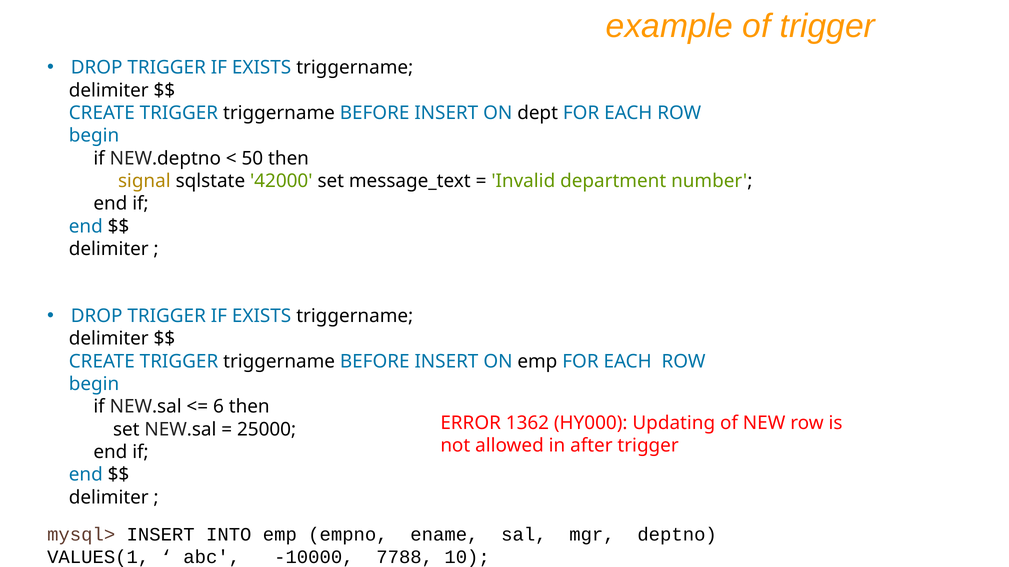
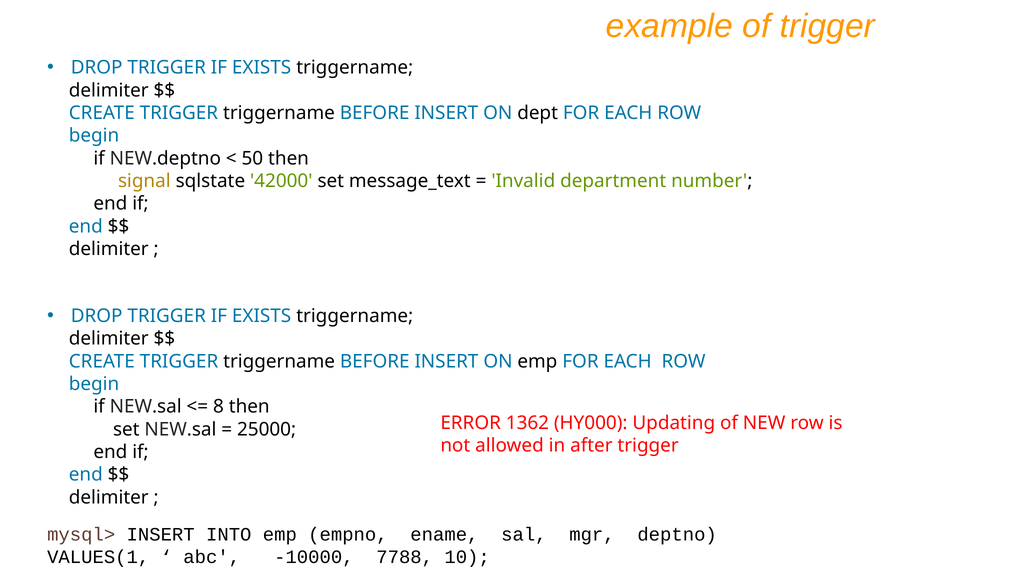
6: 6 -> 8 (218, 407)
